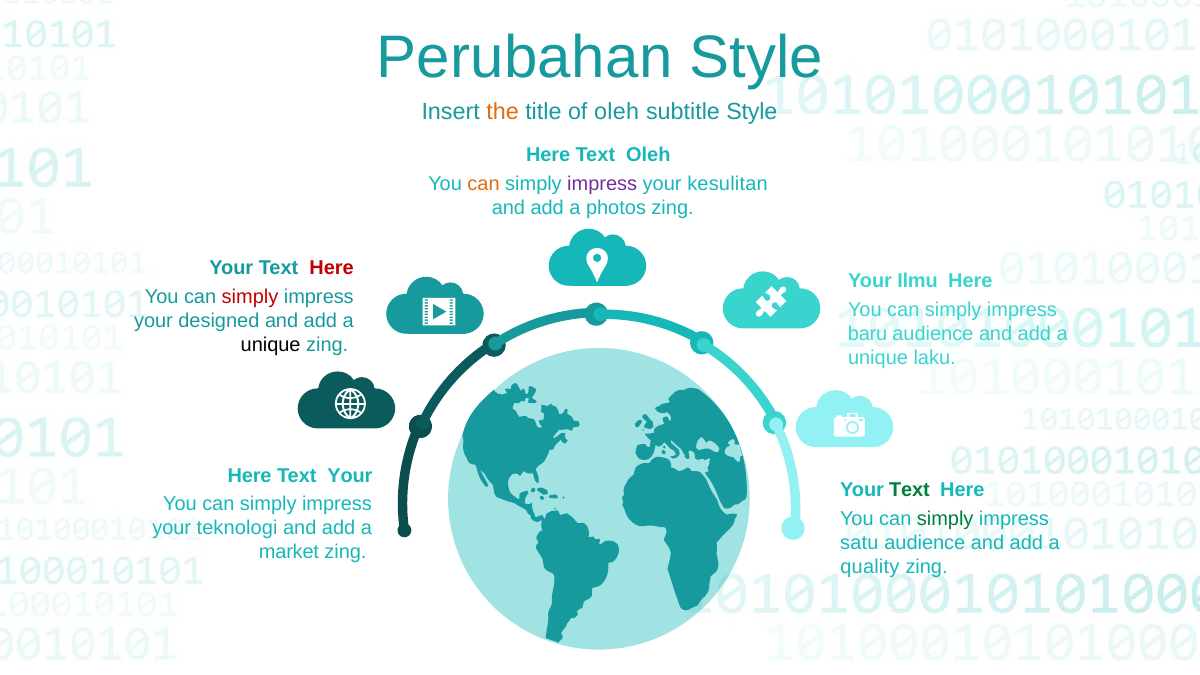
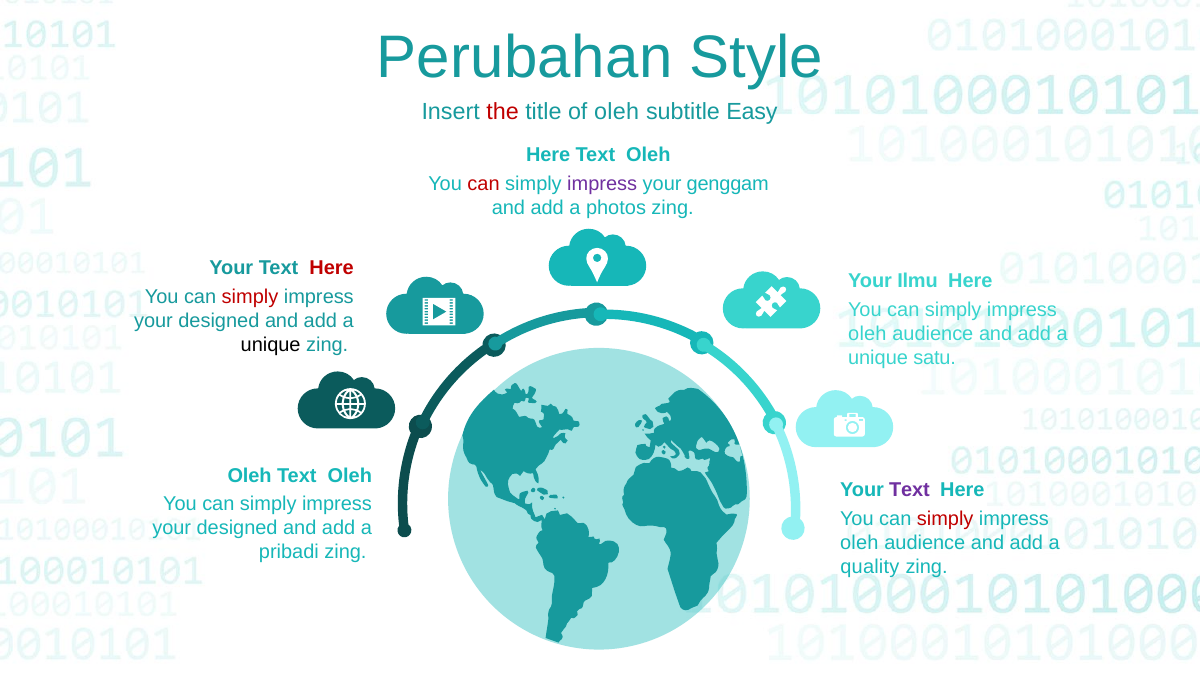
the colour: orange -> red (503, 112)
subtitle Style: Style -> Easy (752, 112)
can colour: orange -> red (484, 184)
kesulitan: kesulitan -> genggam (728, 184)
baru: baru -> oleh (867, 334)
laku: laku -> satu (935, 358)
Here: Here -> Oleh (250, 476)
Your: Your -> Oleh (350, 476)
Text colour: green -> purple (909, 490)
simply colour: green -> red (945, 519)
teknologi: teknologi -> designed (237, 528)
satu: satu -> oleh (859, 543)
market: market -> pribadi (289, 552)
